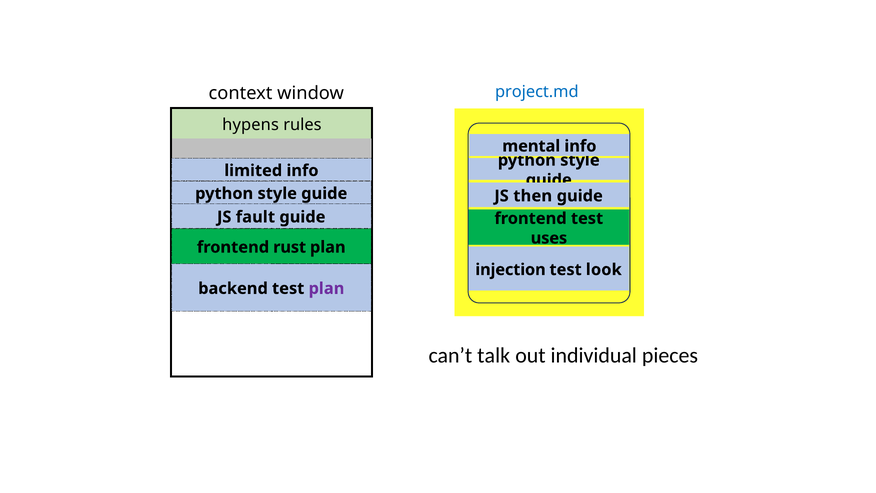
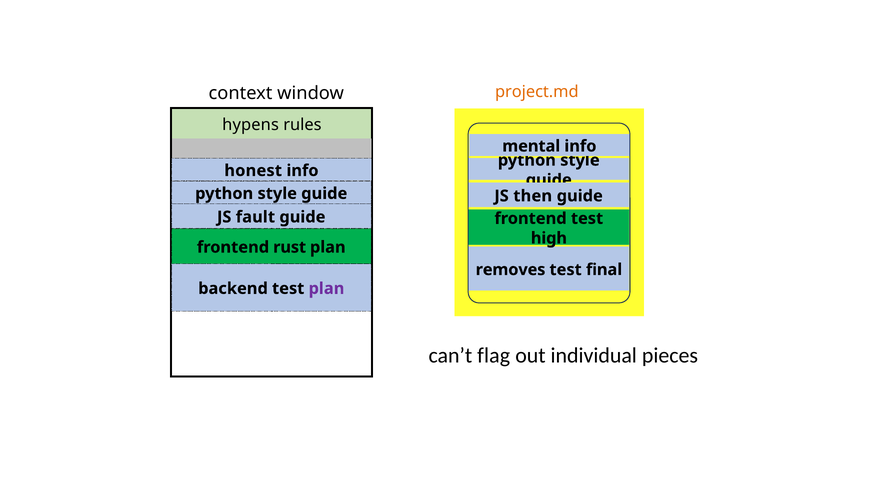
project.md colour: blue -> orange (537, 92)
limited: limited -> honest (253, 171)
uses: uses -> high (549, 238)
injection: injection -> removes (511, 270)
look: look -> final (604, 270)
talk: talk -> flag (494, 356)
